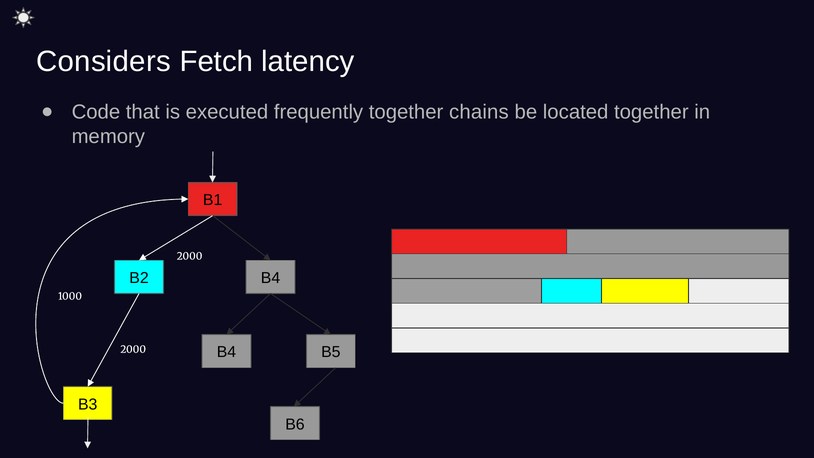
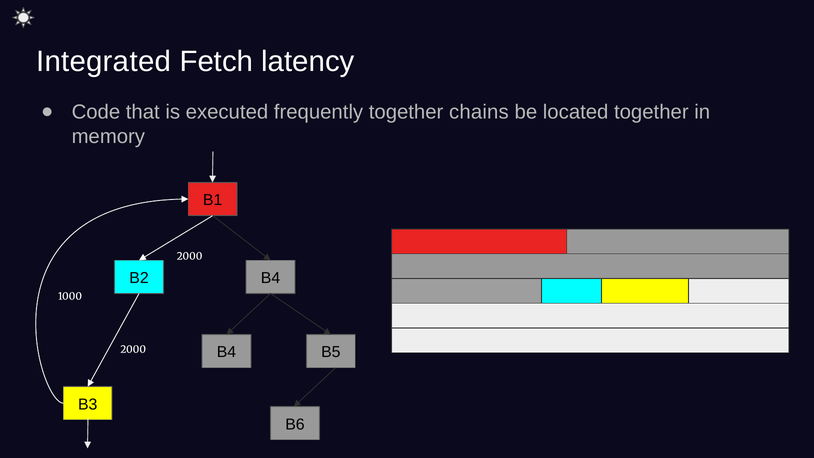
Considers: Considers -> Integrated (104, 61)
